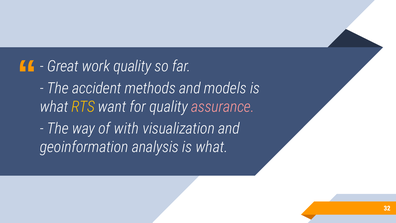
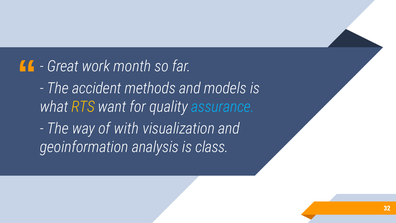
work quality: quality -> month (132, 66)
assurance colour: pink -> light blue (223, 107)
analysis is what: what -> class (212, 147)
